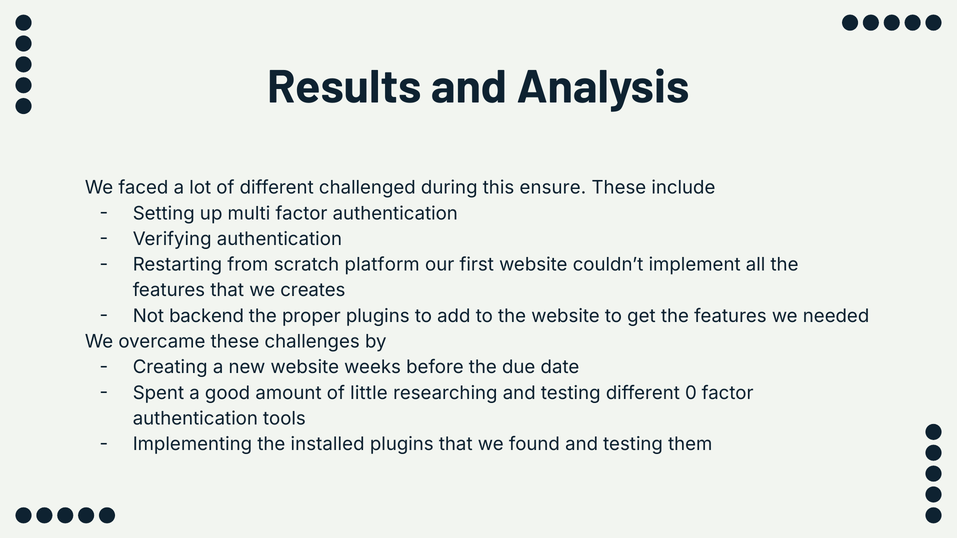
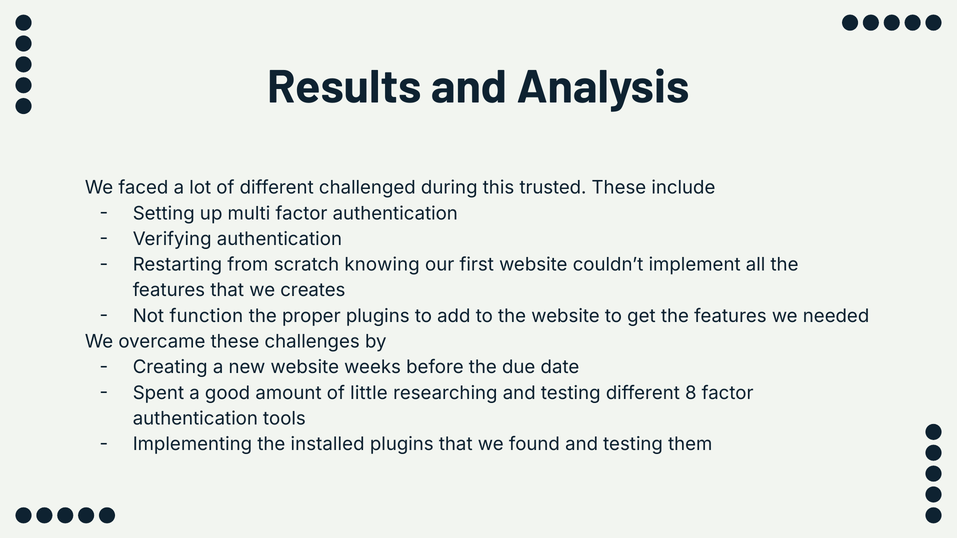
ensure: ensure -> trusted (553, 188)
platform: platform -> knowing (382, 265)
backend: backend -> function (206, 316)
0: 0 -> 8 (691, 393)
